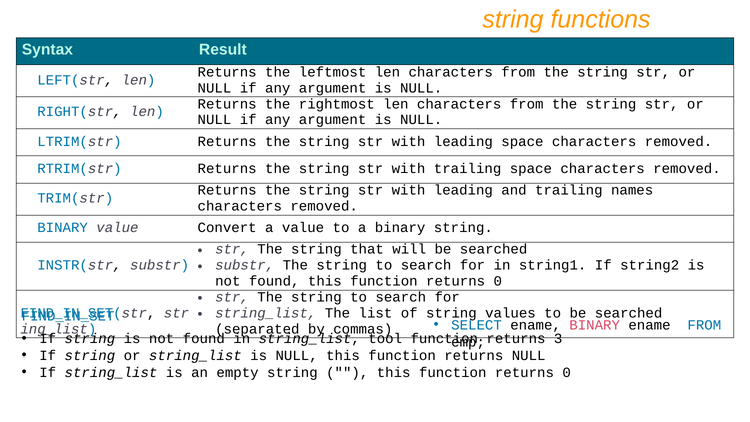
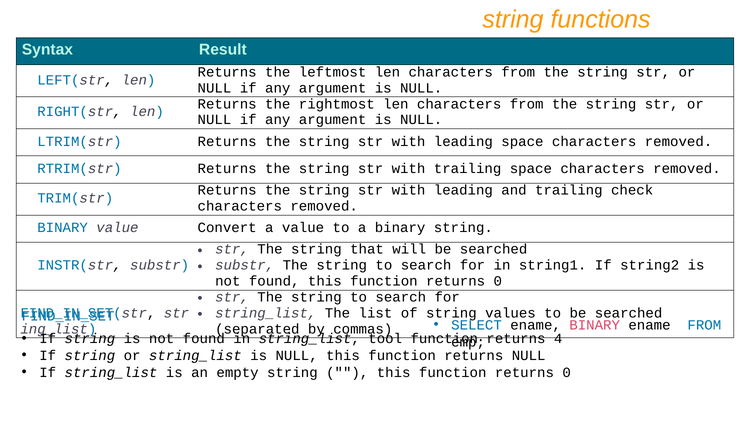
names: names -> check (632, 190)
3: 3 -> 4 (558, 339)
